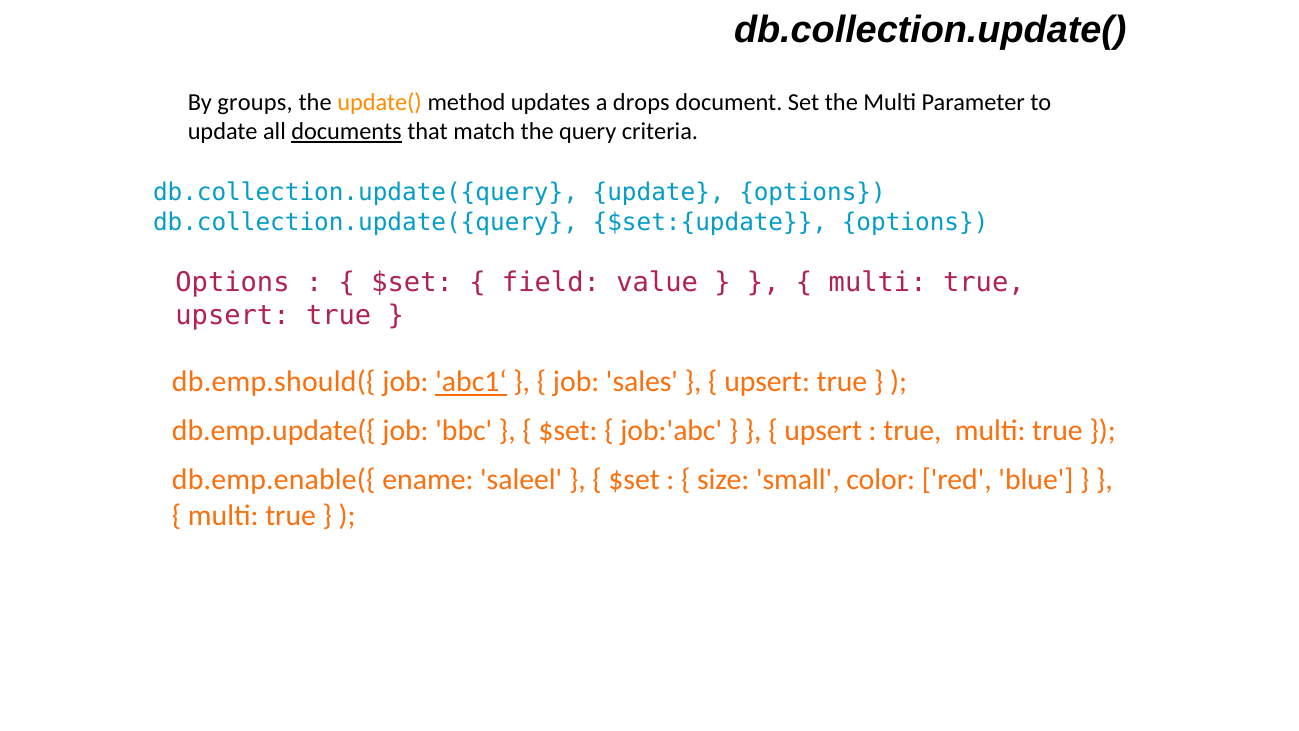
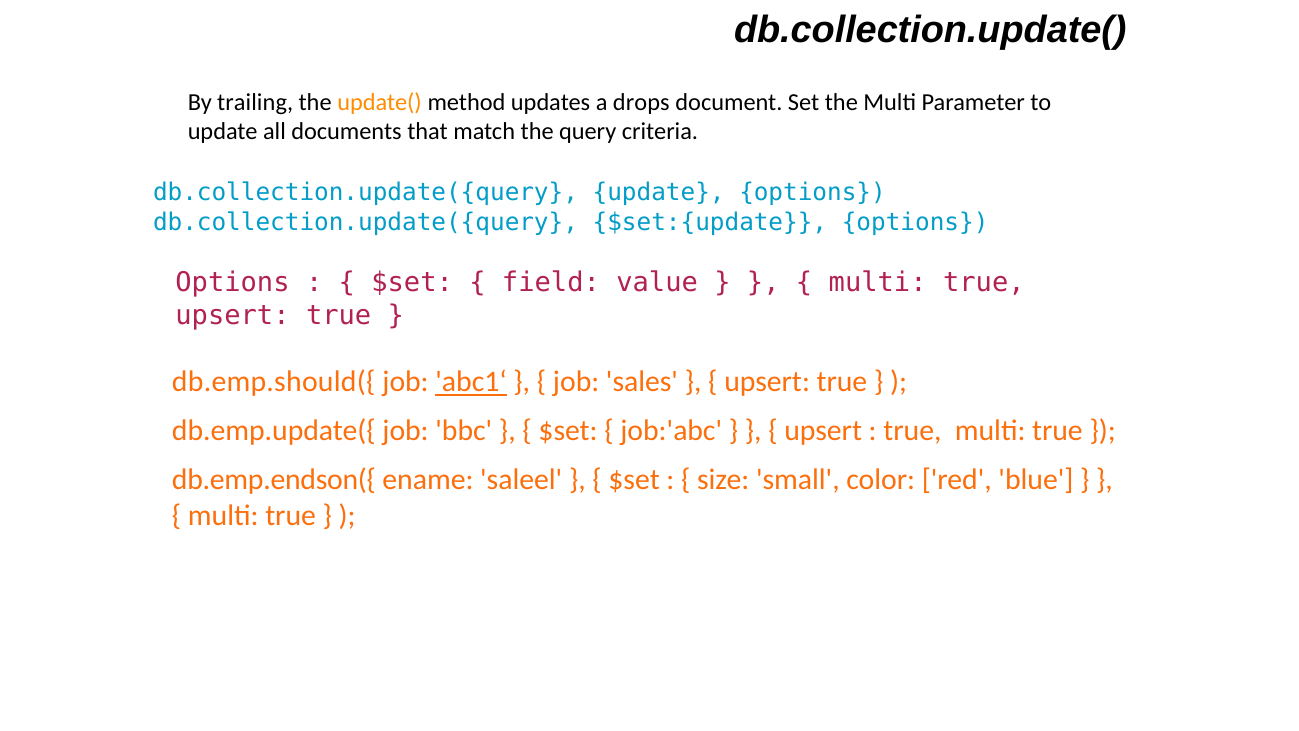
groups: groups -> trailing (255, 102)
documents underline: present -> none (347, 132)
db.emp.enable({: db.emp.enable({ -> db.emp.endson({ (274, 479)
